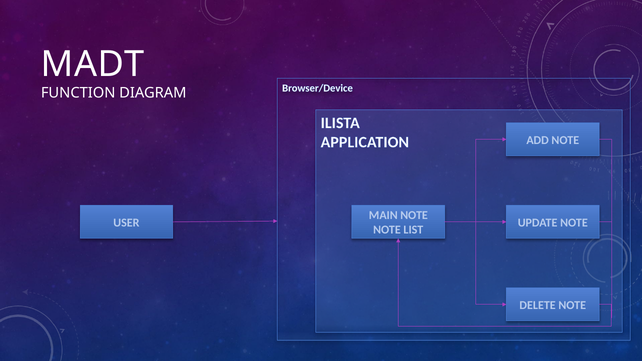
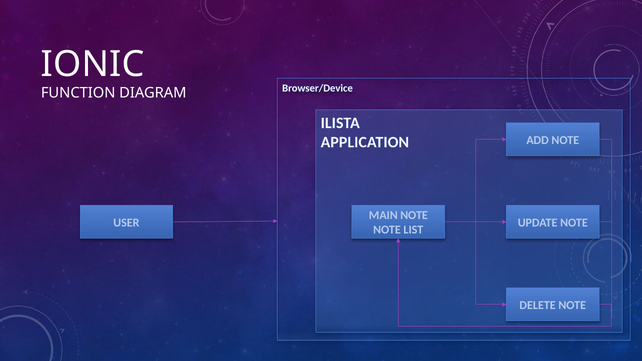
MADT: MADT -> IONIC (93, 64)
